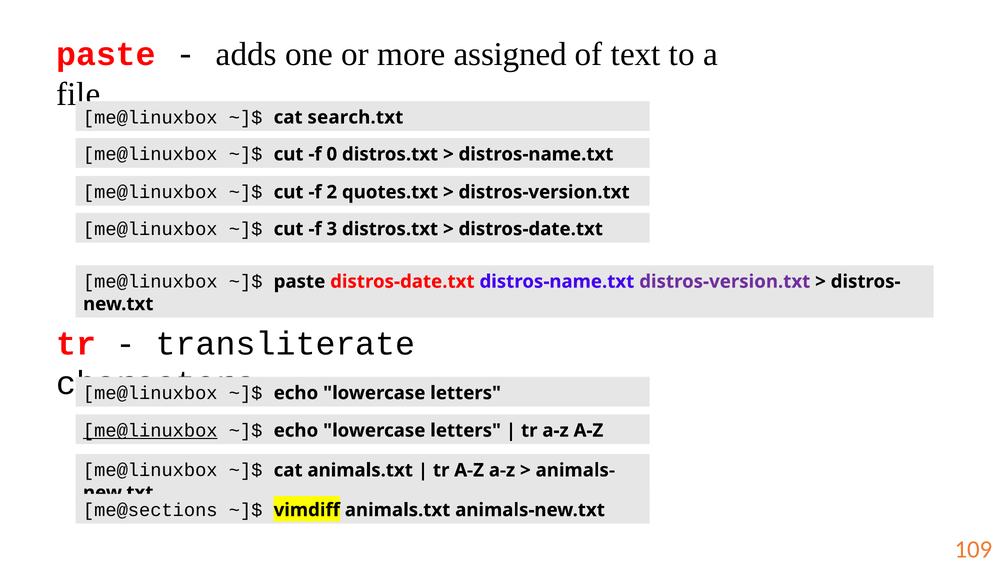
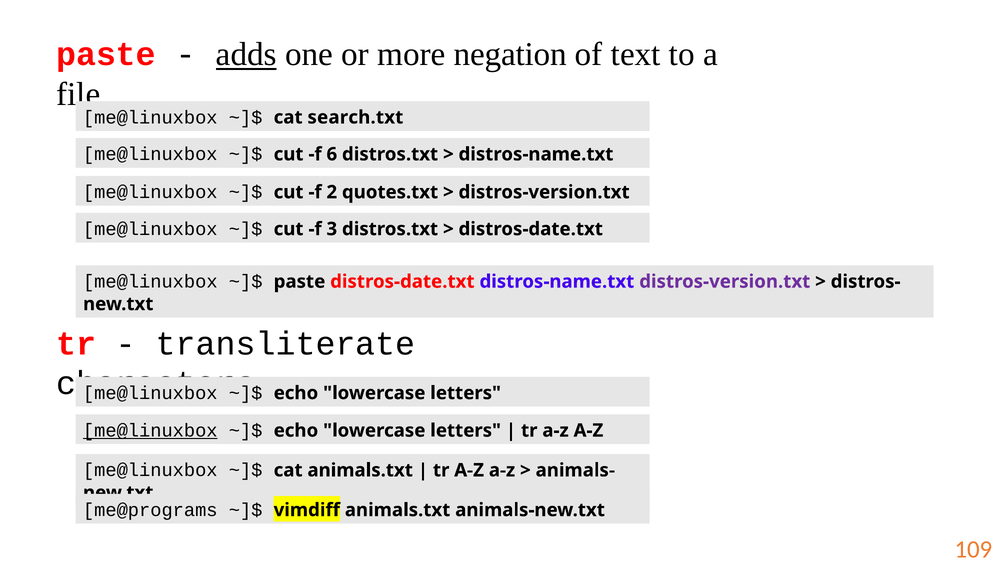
adds underline: none -> present (246, 54)
assigned: assigned -> negation (510, 54)
0: 0 -> 6 (332, 154)
me@sections: me@sections -> me@programs (150, 510)
